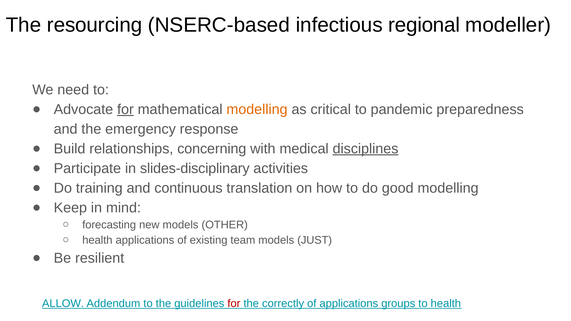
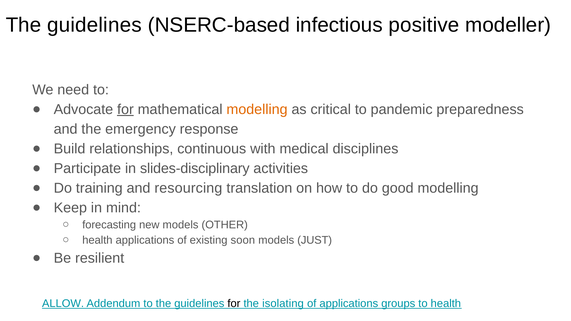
resourcing: resourcing -> guidelines (94, 25)
regional: regional -> positive (424, 25)
concerning: concerning -> continuous (212, 149)
disciplines underline: present -> none (366, 149)
continuous: continuous -> resourcing (188, 188)
team: team -> soon (243, 240)
for colour: red -> black (234, 304)
correctly: correctly -> isolating (283, 304)
